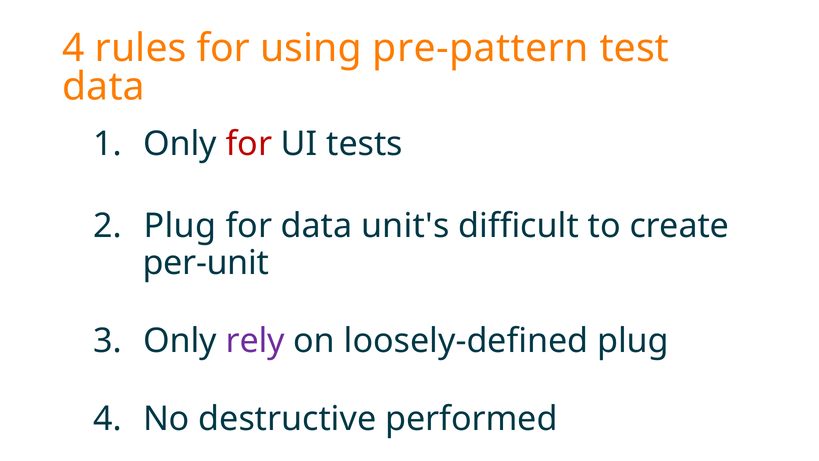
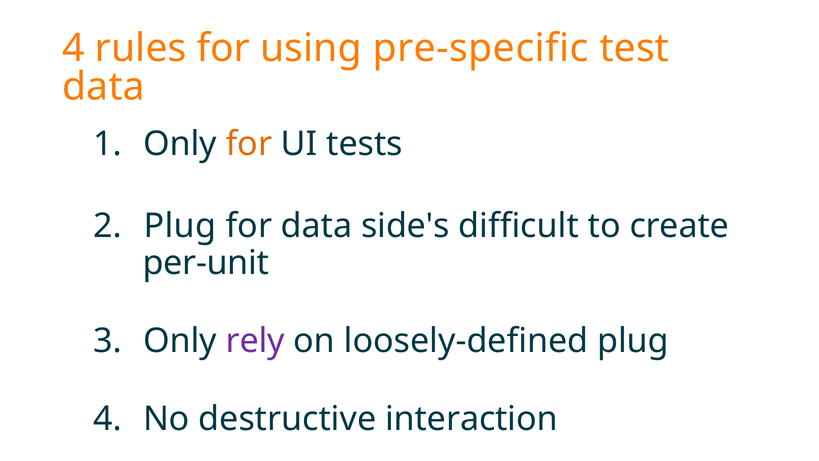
pre-pattern: pre-pattern -> pre-specific (481, 48)
for colour: red -> orange (249, 144)
unit's: unit's -> side's (406, 226)
performed: performed -> interaction (471, 419)
